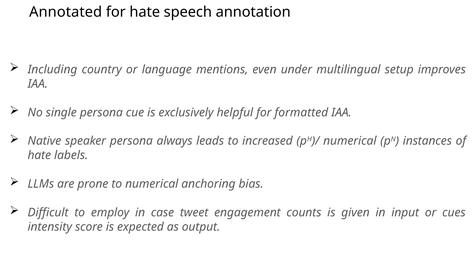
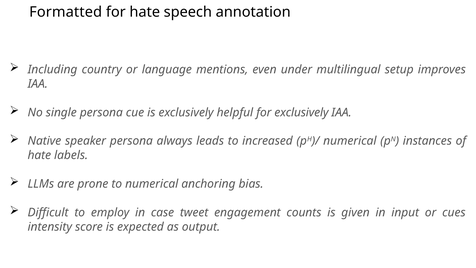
Annotated: Annotated -> Formatted (66, 12)
for formatted: formatted -> exclusively (301, 112)
